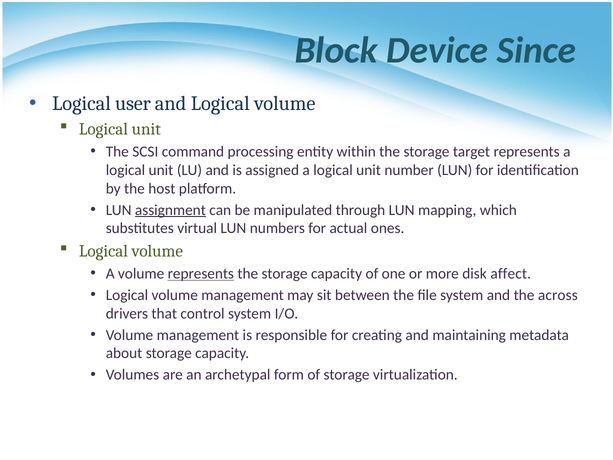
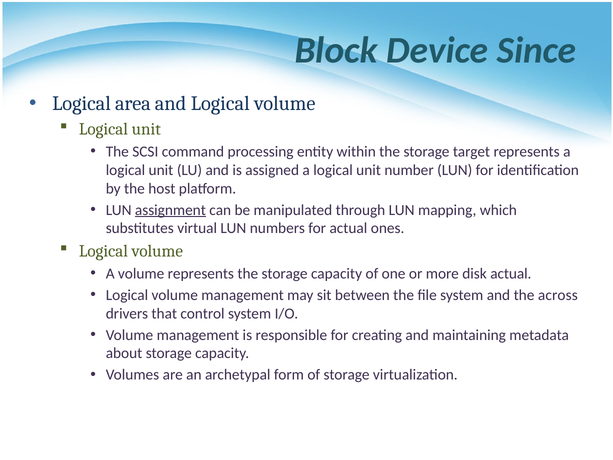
user: user -> area (133, 104)
represents underline: present -> none (201, 274)
disk affect: affect -> actual (511, 274)
